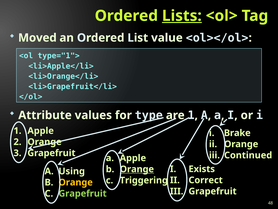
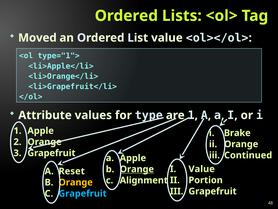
Lists underline: present -> none (182, 16)
I Exists: Exists -> Value (202, 169)
Using: Using -> Reset (72, 171)
Correct: Correct -> Portion (206, 180)
Triggering: Triggering -> Alignment (144, 180)
Grapefruit colour: light green -> light blue (83, 193)
